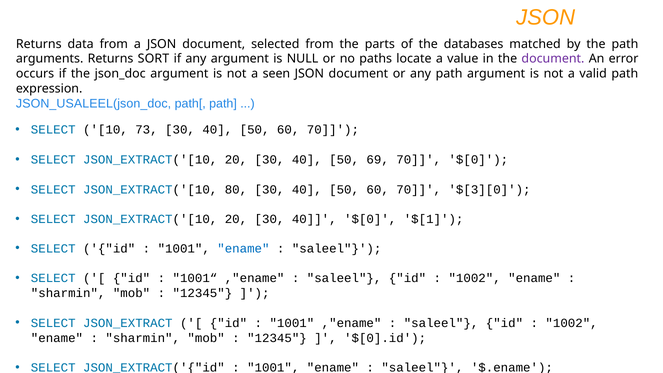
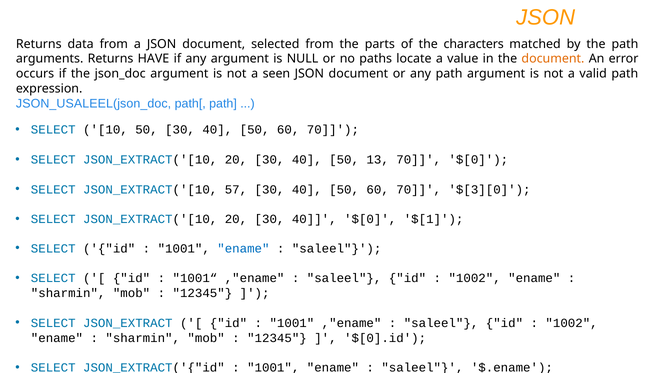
databases: databases -> characters (474, 44)
SORT: SORT -> HAVE (153, 59)
document colour: purple -> orange (553, 59)
10 73: 73 -> 50 (146, 130)
69: 69 -> 13 (378, 160)
80: 80 -> 57 (236, 190)
